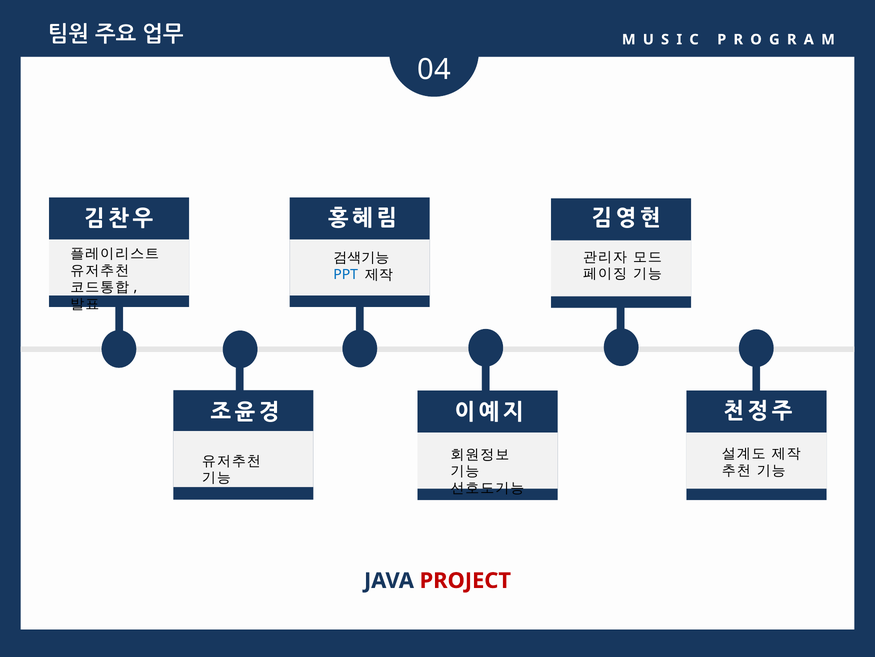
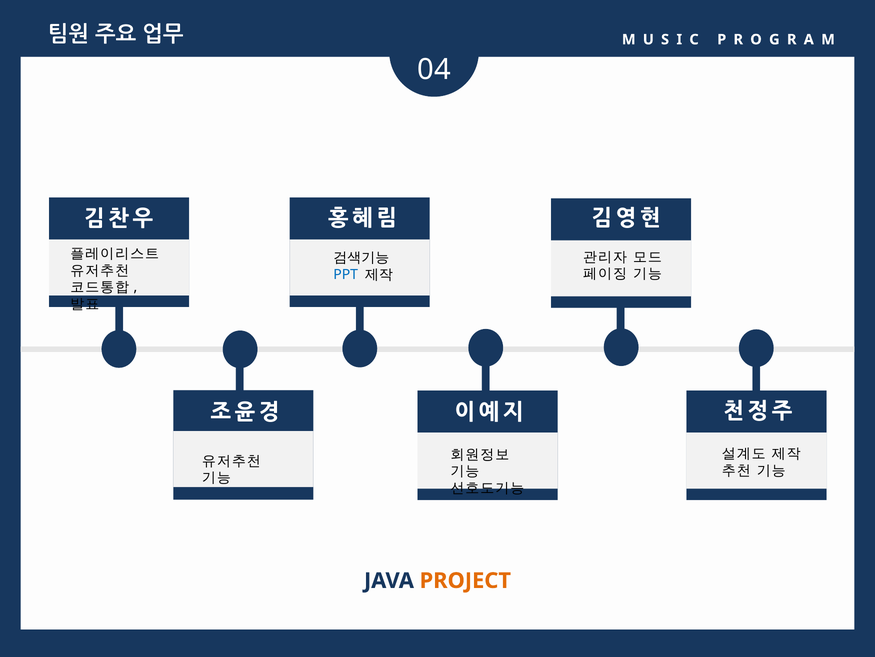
PROJECT colour: red -> orange (465, 580)
